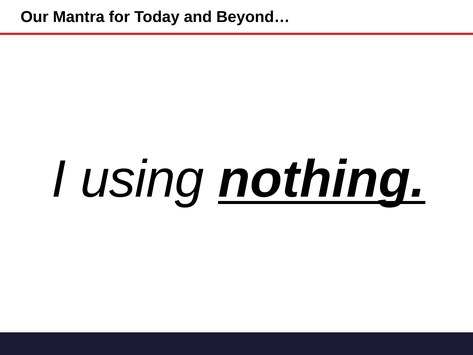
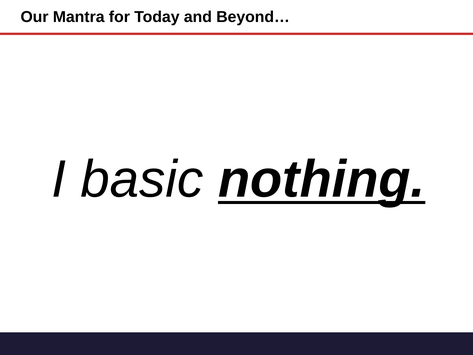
using: using -> basic (142, 179)
